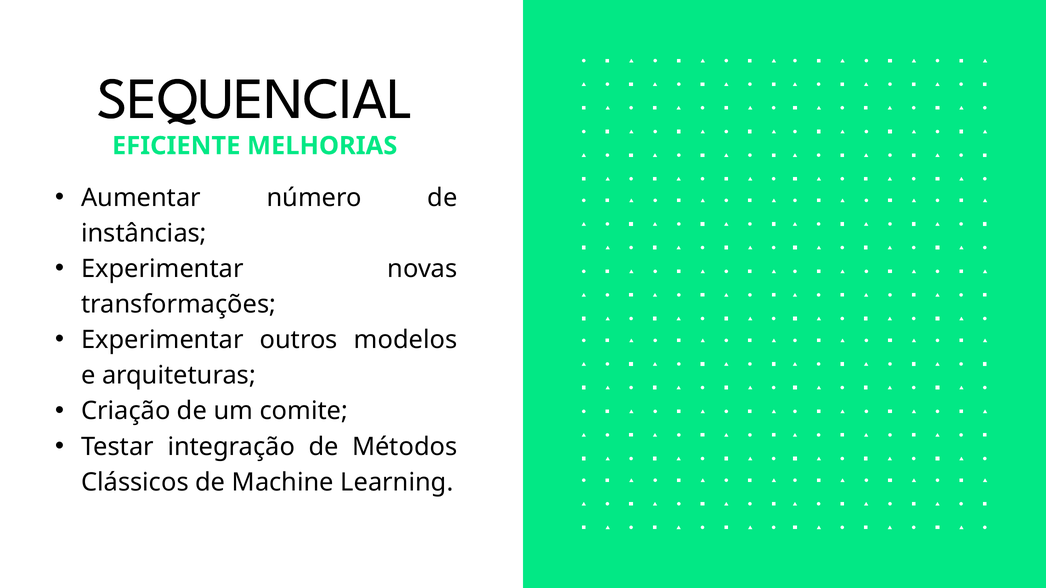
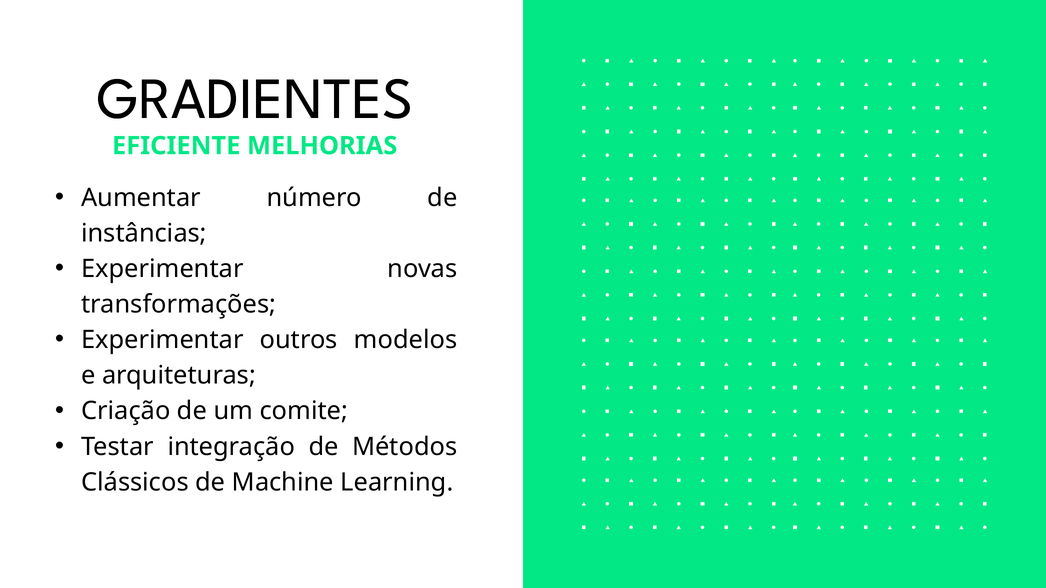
SEQUENCIAL: SEQUENCIAL -> GRADIENTES (255, 99)
